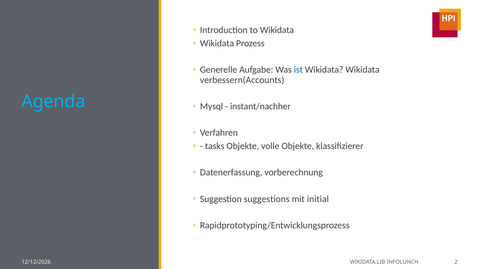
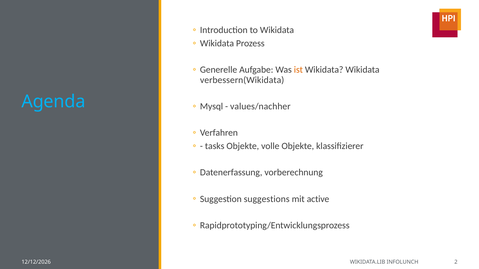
ist colour: blue -> orange (298, 70)
verbessern(Accounts: verbessern(Accounts -> verbessern(Wikidata (242, 80)
instant/nachher: instant/nachher -> values/nachher (260, 107)
initial: initial -> active (318, 199)
